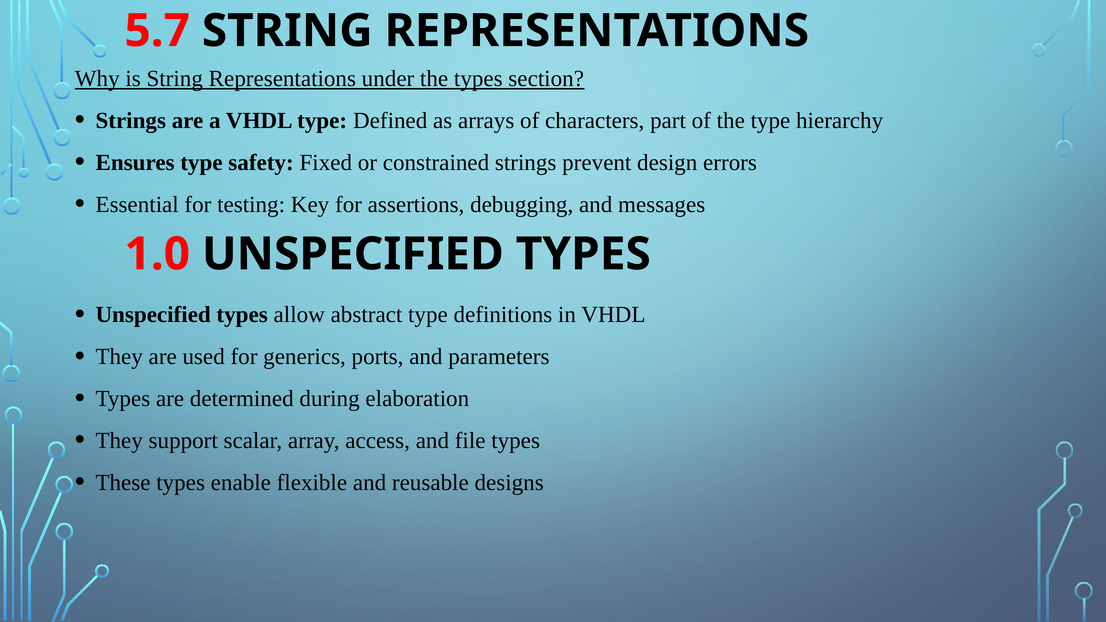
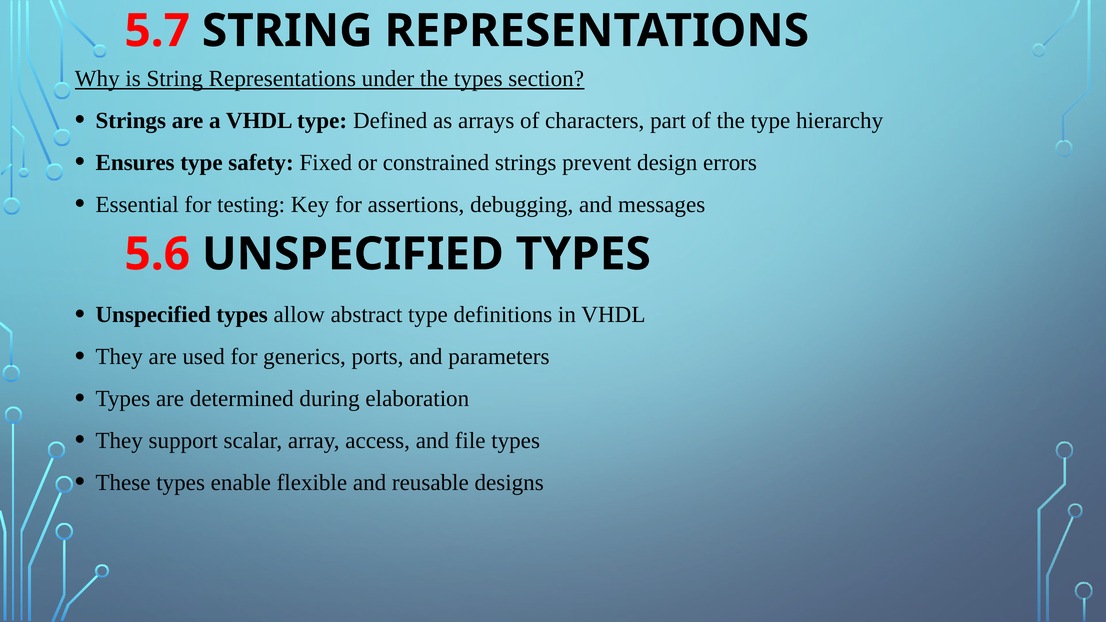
1.0: 1.0 -> 5.6 (157, 254)
